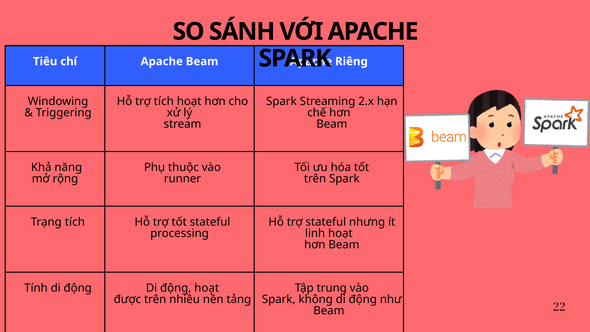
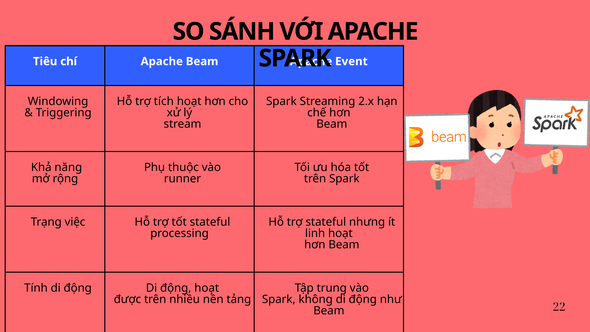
Riêng: Riêng -> Event (351, 61)
Trạng tích: tích -> việc (75, 222)
